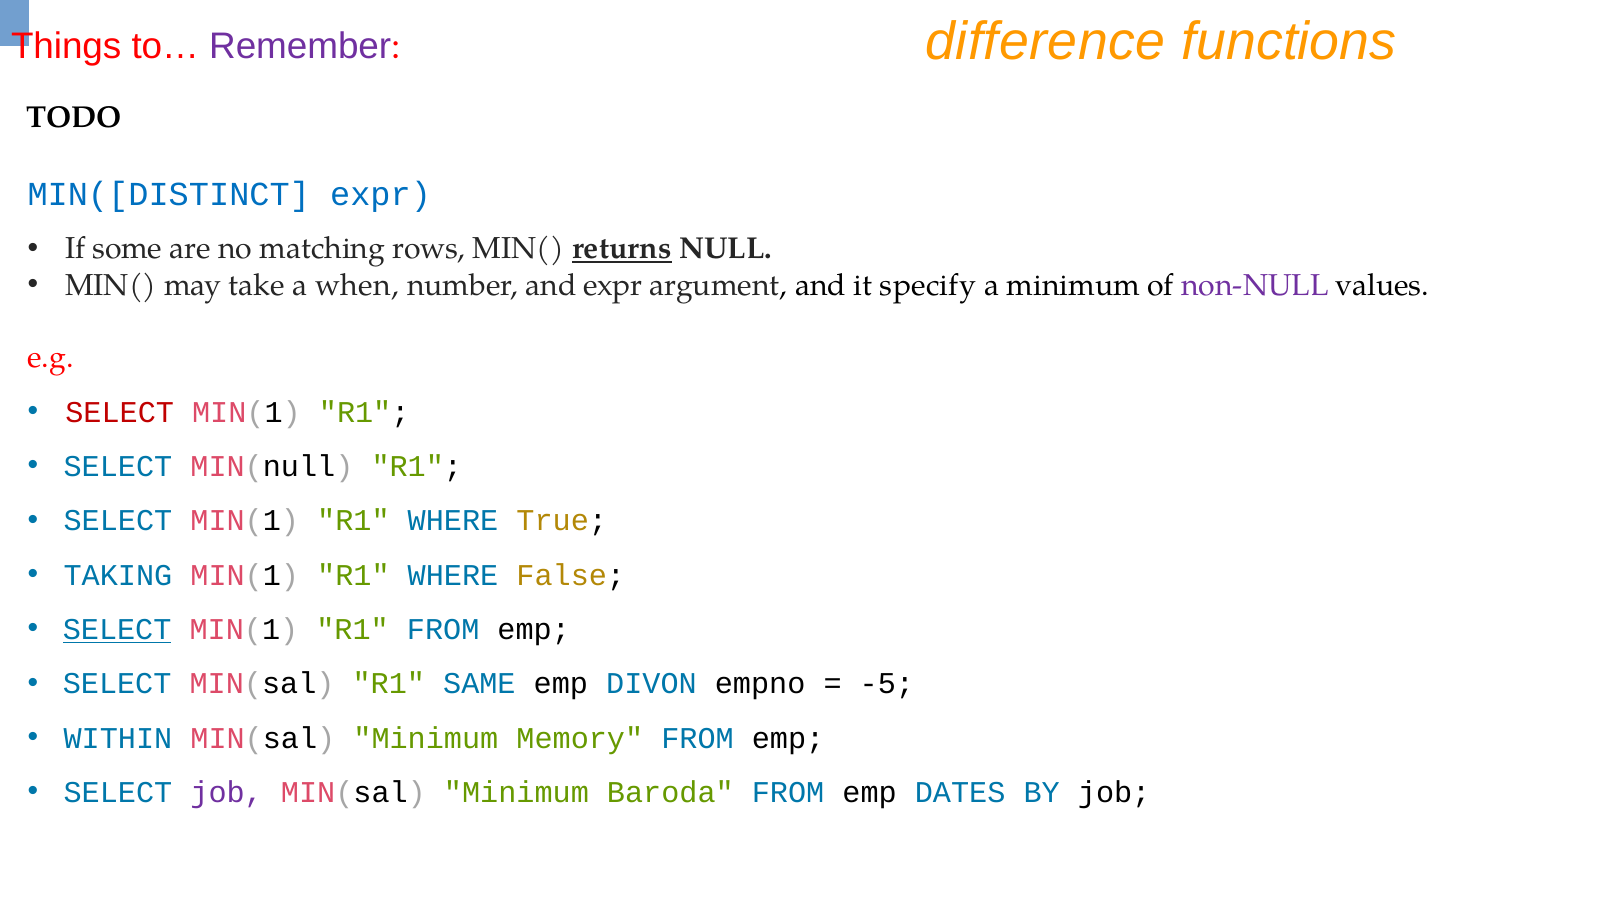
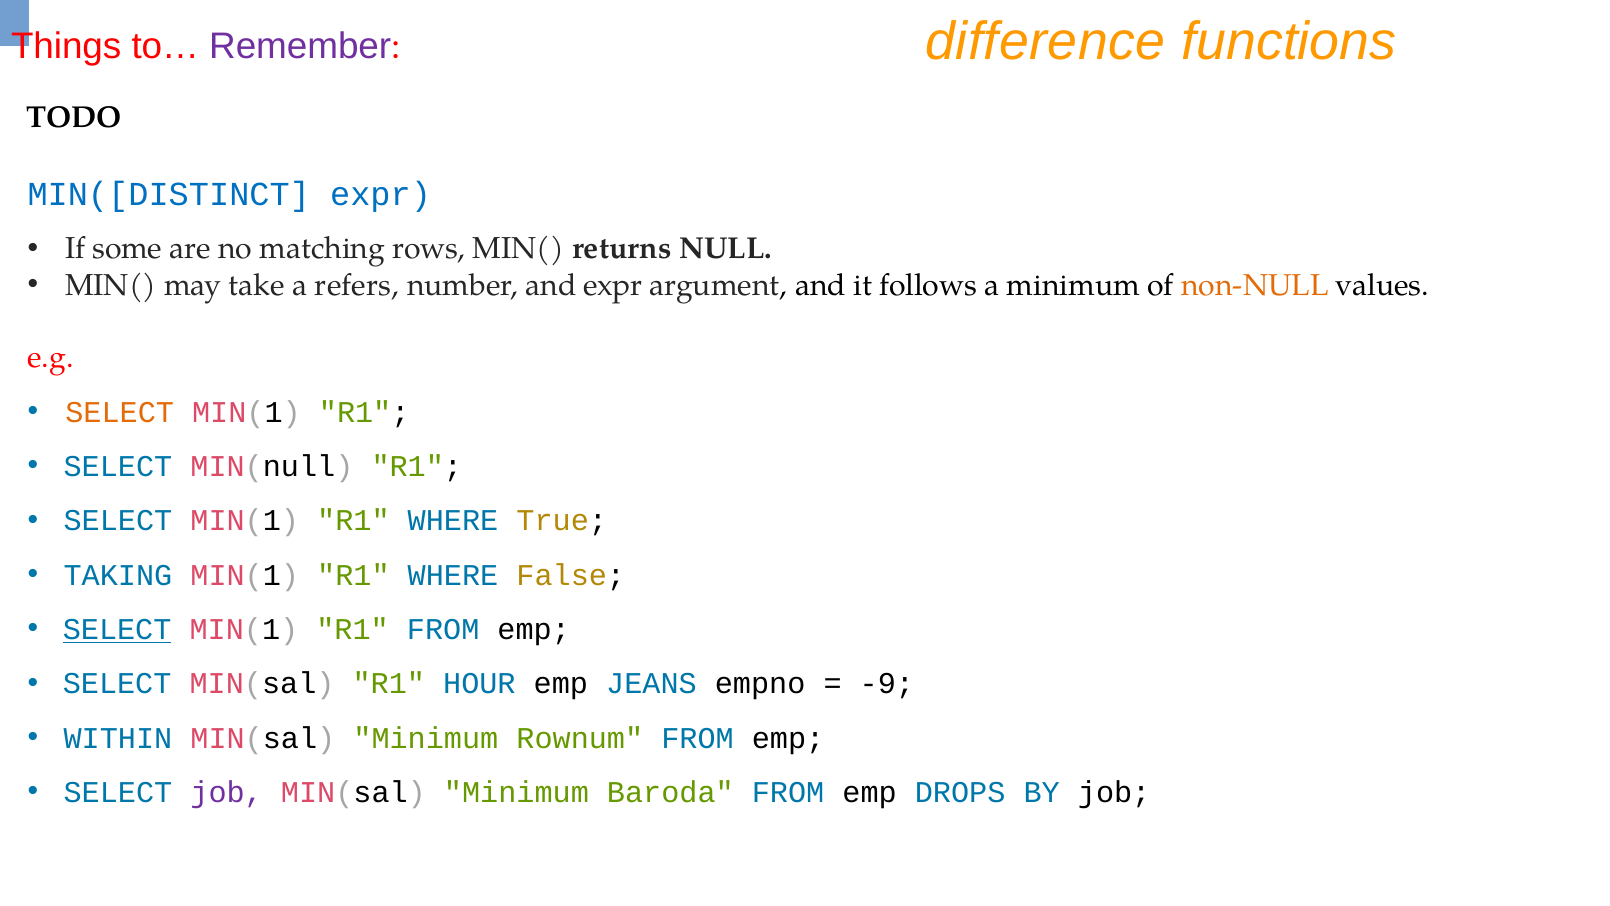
returns underline: present -> none (622, 249)
when: when -> refers (357, 285)
specify: specify -> follows (928, 285)
non-NULL colour: purple -> orange (1255, 285)
SELECT colour: red -> orange (120, 412)
SAME: SAME -> HOUR (479, 684)
DIVON: DIVON -> JEANS (651, 684)
-5: -5 -> -9 (887, 684)
Memory: Memory -> Rownum (580, 738)
DATES: DATES -> DROPS (960, 792)
